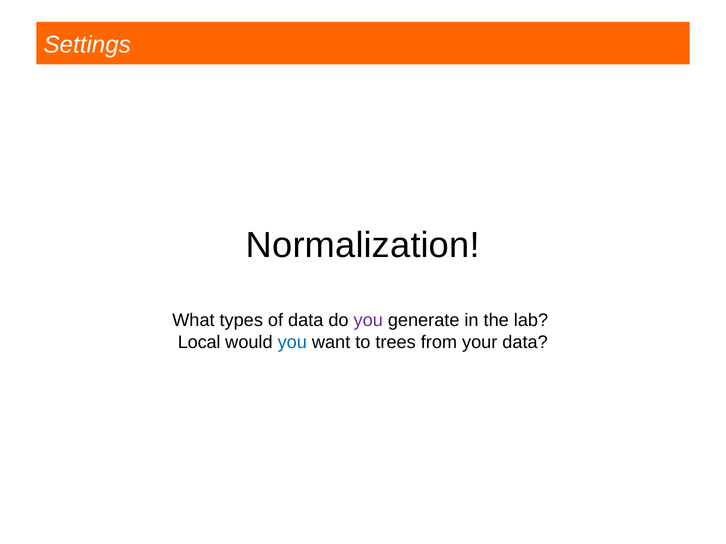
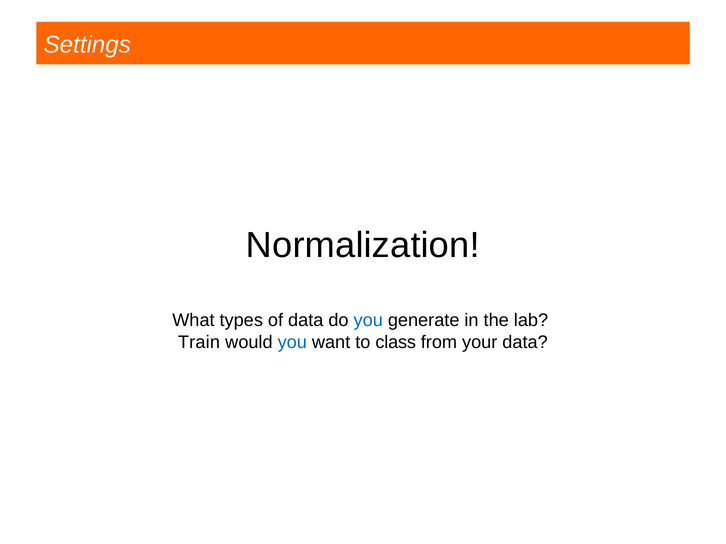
you colour: purple -> blue (368, 321)
Local: Local -> Train (199, 342)
trees: trees -> class (396, 342)
